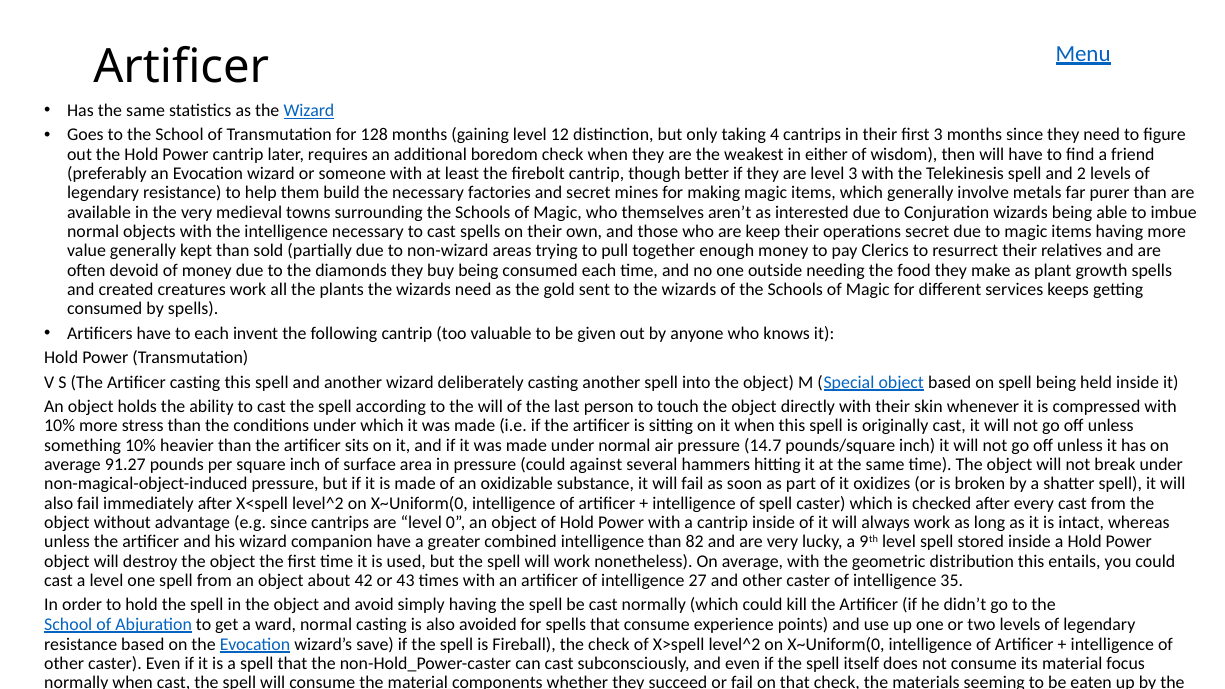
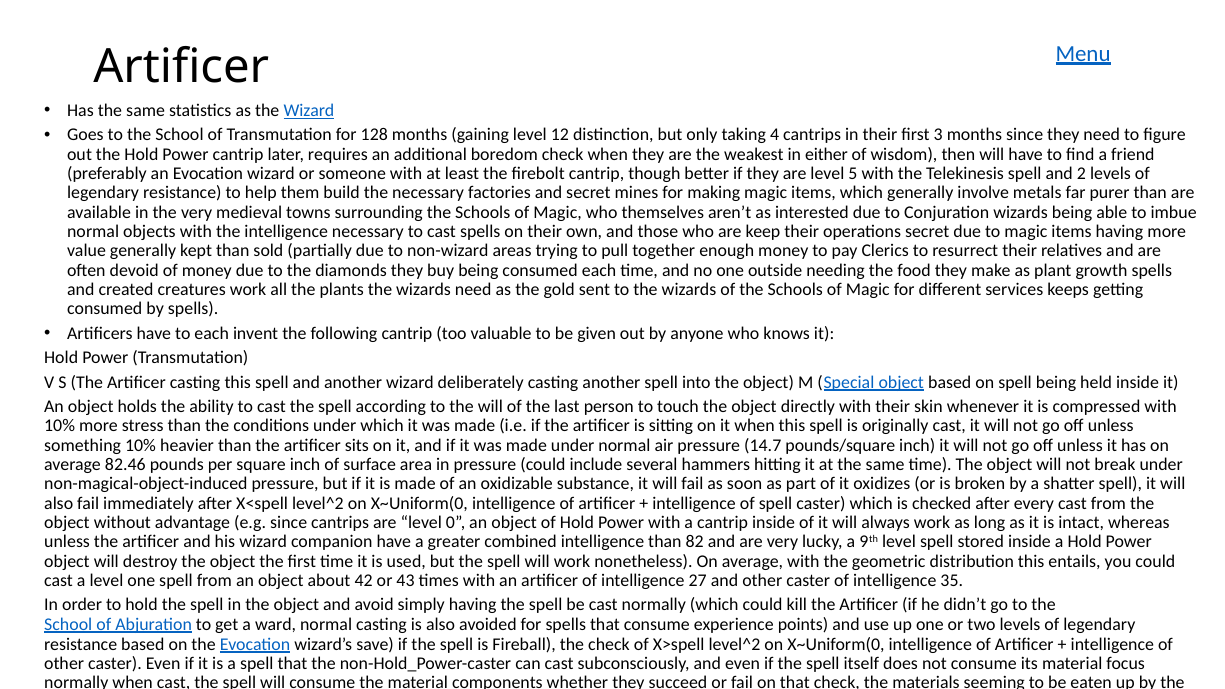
level 3: 3 -> 5 (853, 174)
91.27: 91.27 -> 82.46 (125, 465)
against: against -> include (596, 465)
